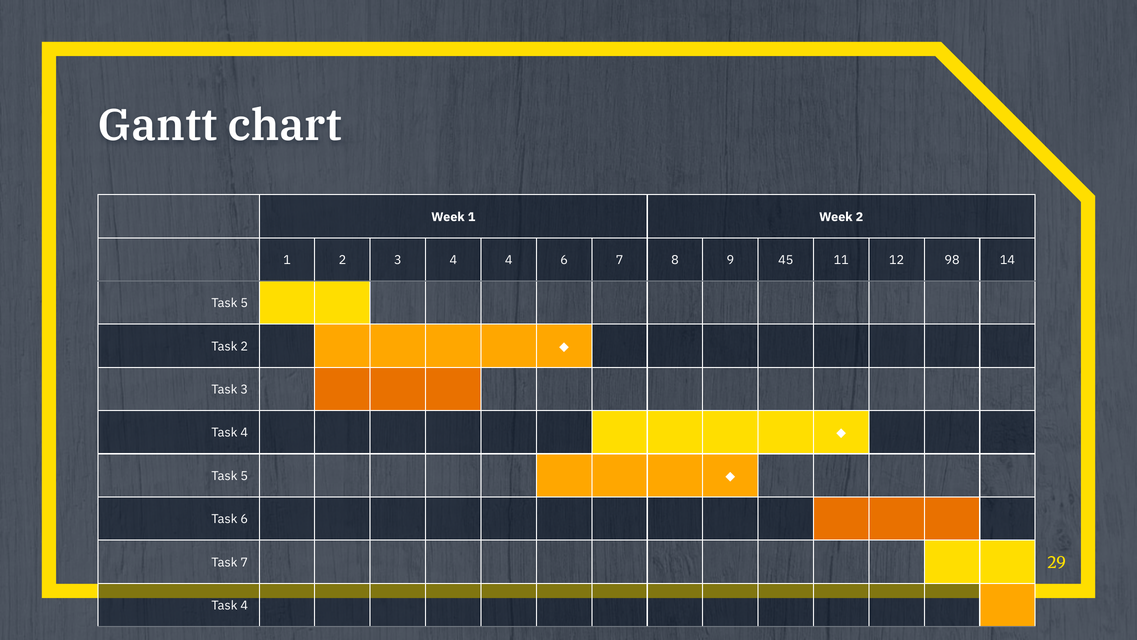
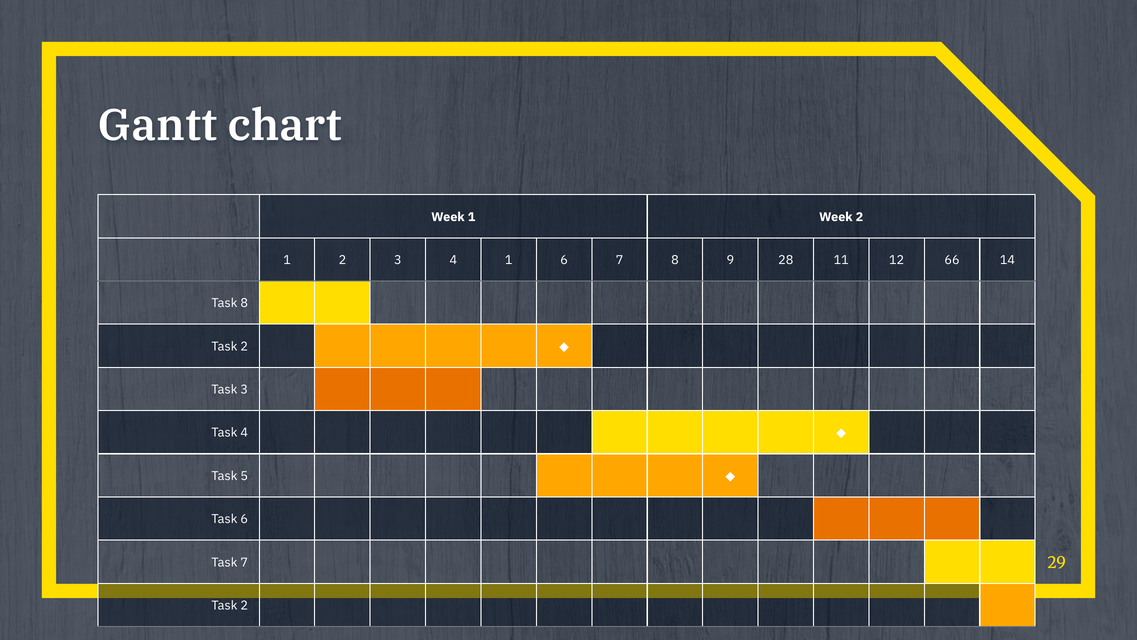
4 4: 4 -> 1 (509, 260)
45: 45 -> 28 (786, 260)
98: 98 -> 66 (952, 260)
5: 5 -> 8 (244, 303)
4: 4 -> 2 (244, 605)
